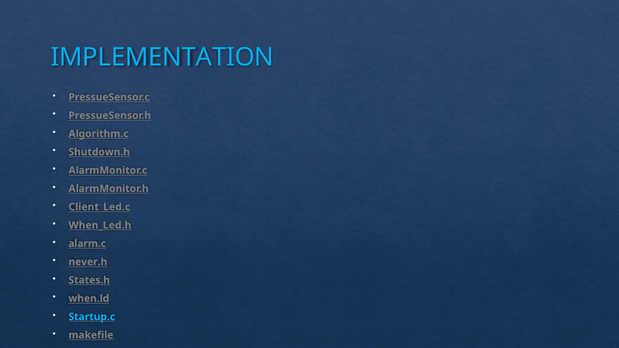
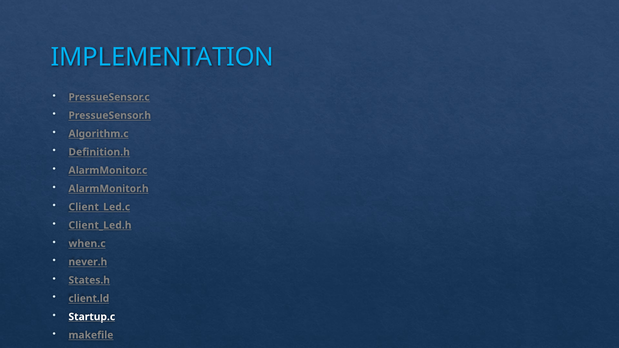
Shutdown.h: Shutdown.h -> Definition.h (99, 152)
When_Led.h: When_Led.h -> Client_Led.h (100, 225)
alarm.c: alarm.c -> when.c (87, 244)
when.ld: when.ld -> client.ld (89, 299)
Startup.c colour: light blue -> white (92, 317)
